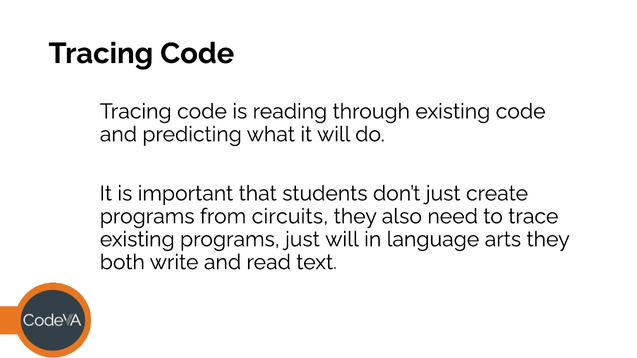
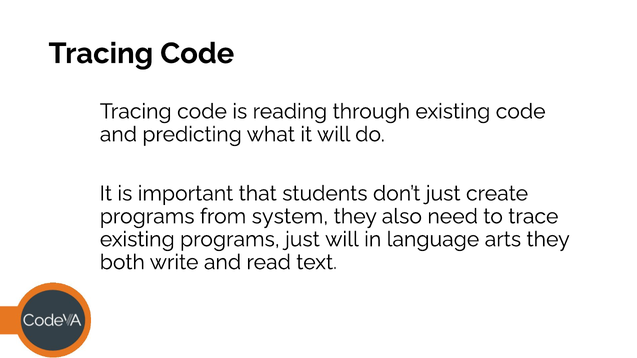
circuits: circuits -> system (290, 217)
